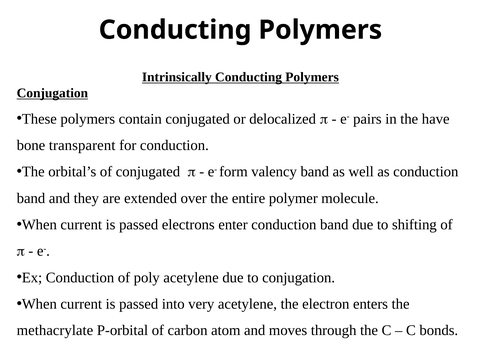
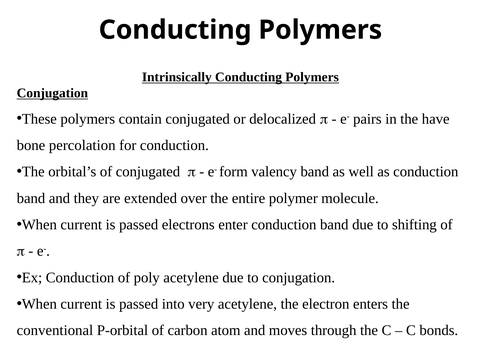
transparent: transparent -> percolation (82, 145)
methacrylate: methacrylate -> conventional (55, 330)
